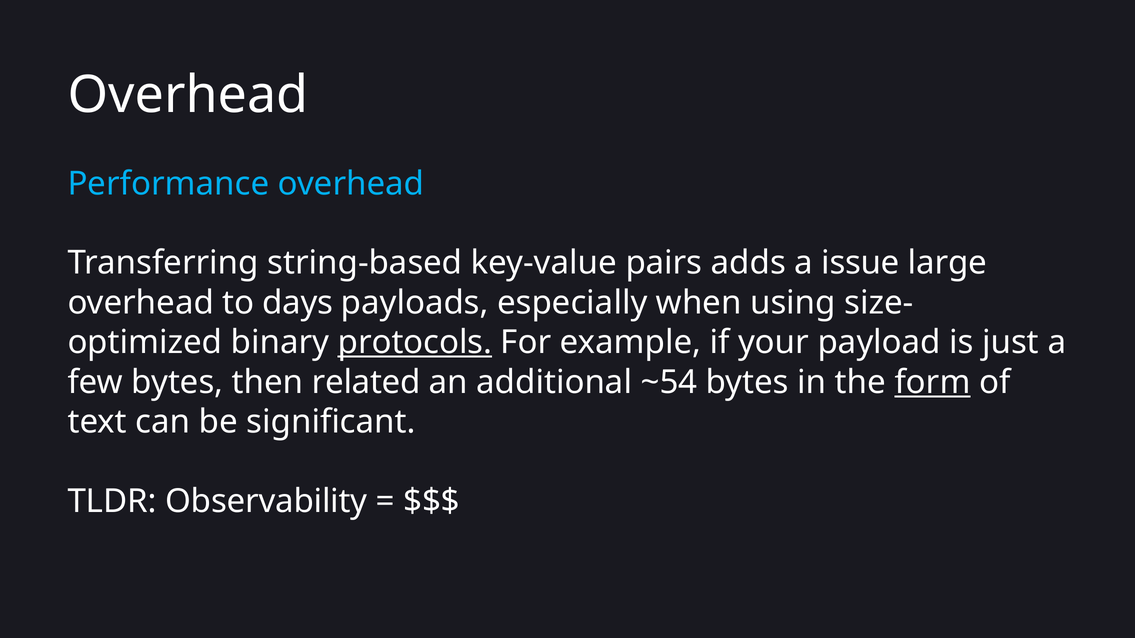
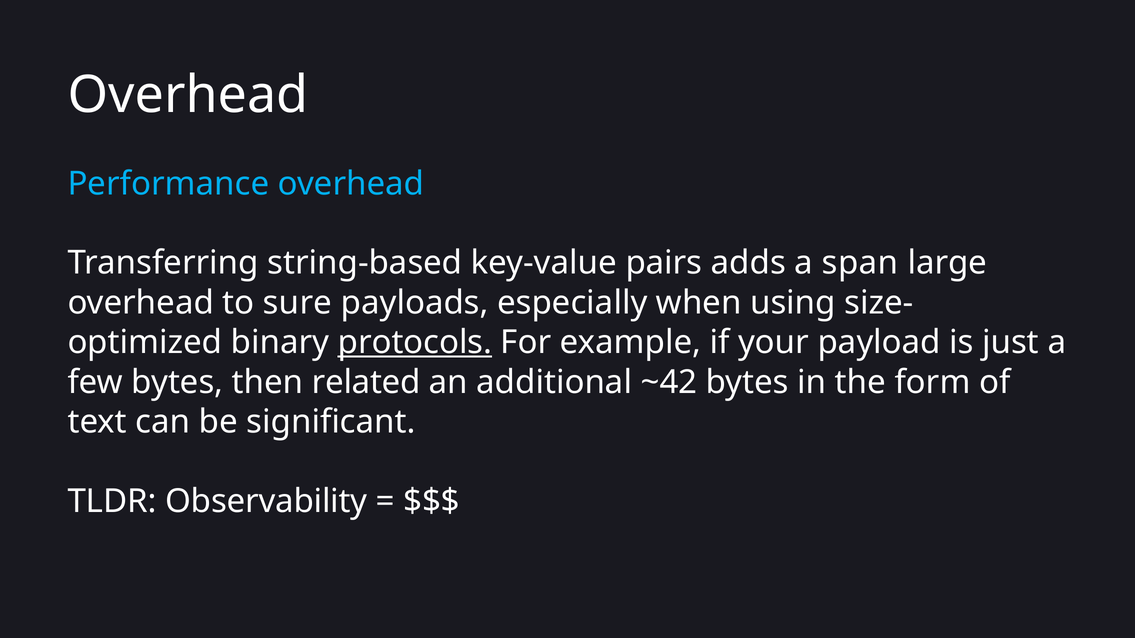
issue: issue -> span (860, 263)
days: days -> sure (298, 303)
~54: ~54 -> ~42 (669, 382)
form underline: present -> none (932, 382)
